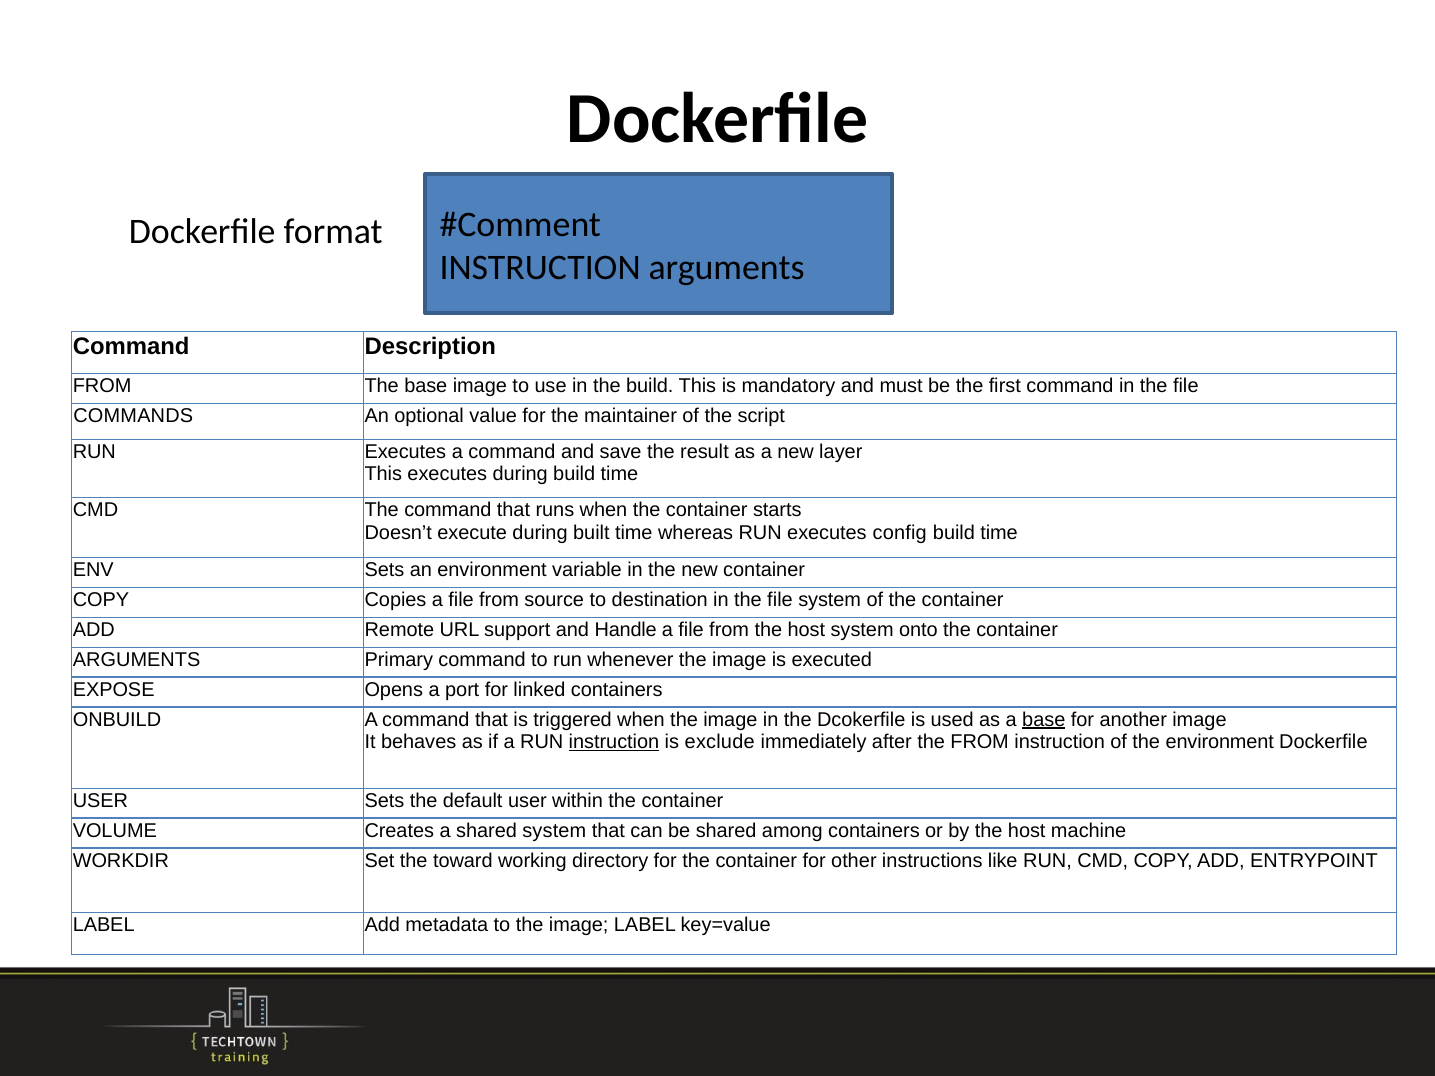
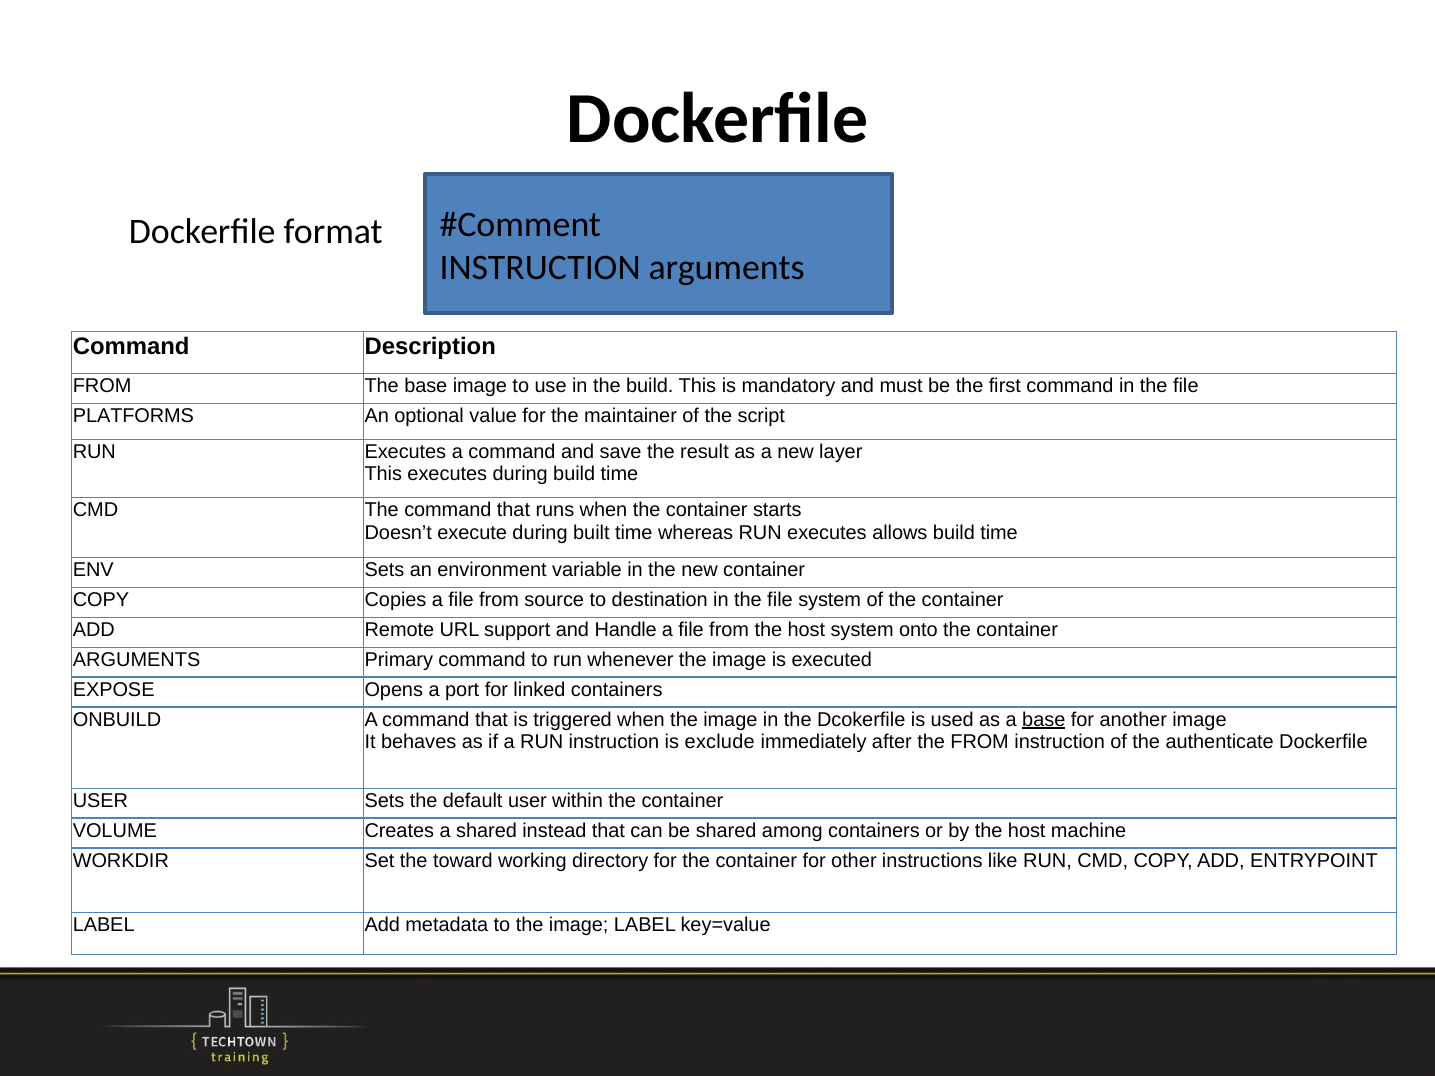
COMMANDS: COMMANDS -> PLATFORMS (133, 416)
config: config -> allows (900, 533)
instruction underline: present -> none (614, 742)
the environment: environment -> authenticate (1220, 742)
shared system: system -> instead (554, 831)
